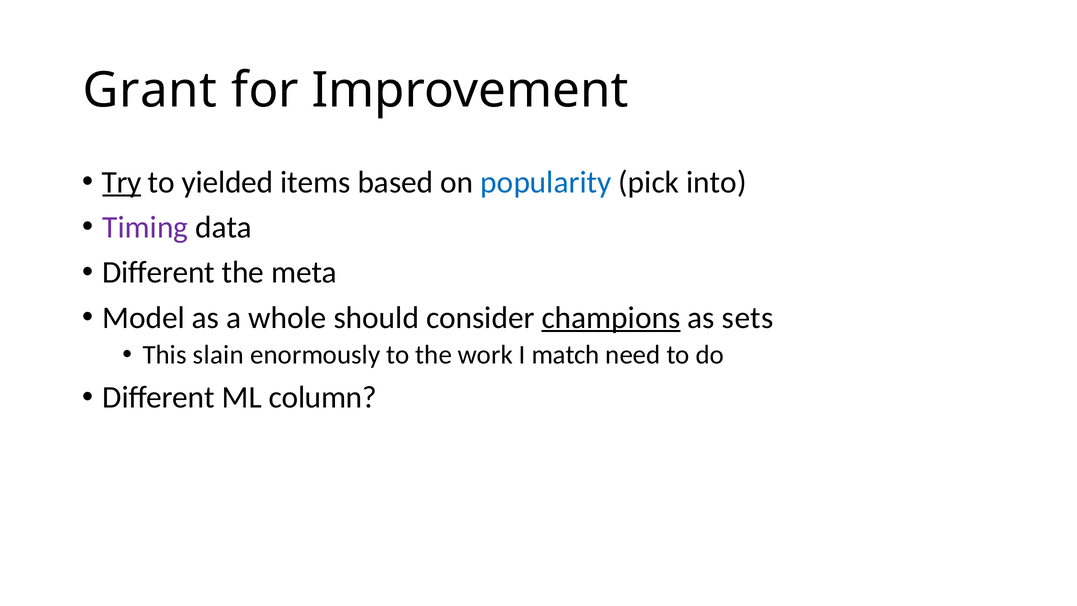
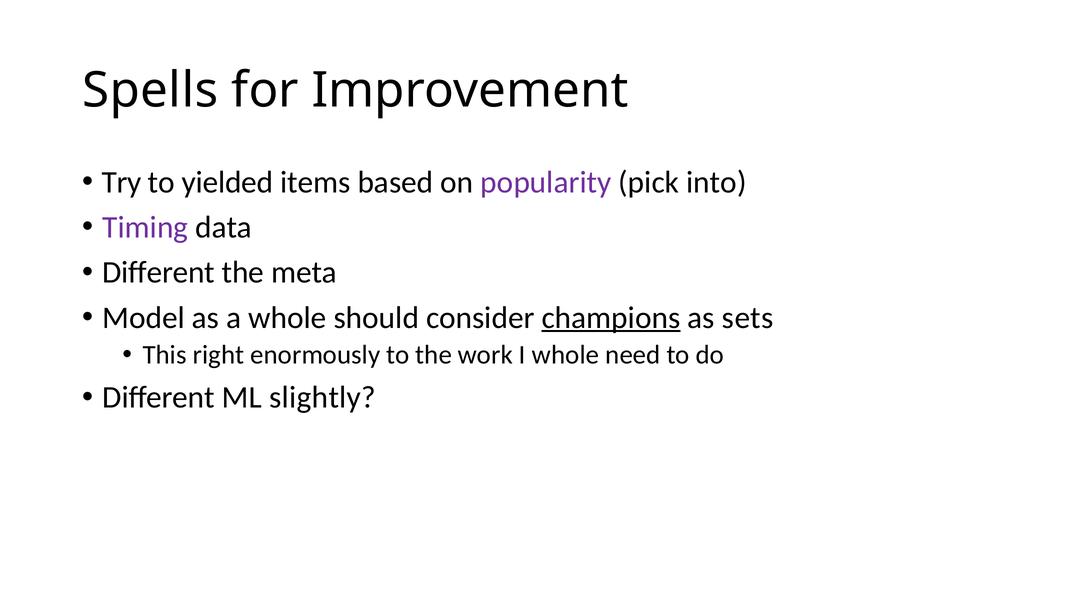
Grant: Grant -> Spells (150, 90)
Try underline: present -> none (122, 182)
popularity colour: blue -> purple (546, 182)
slain: slain -> right (218, 355)
I match: match -> whole (565, 355)
column: column -> slightly (322, 397)
